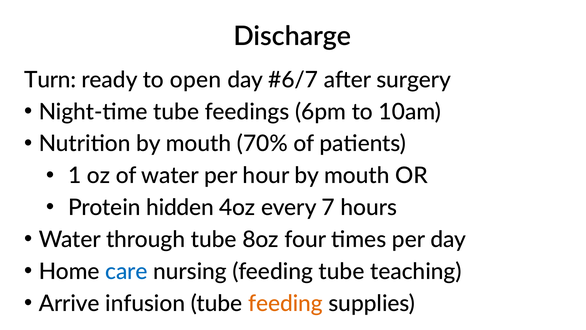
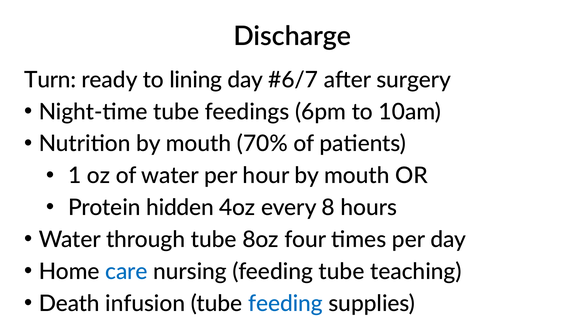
open: open -> lining (196, 80)
7: 7 -> 8 (328, 207)
Arrive: Arrive -> Death (69, 303)
feeding colour: orange -> blue (285, 303)
